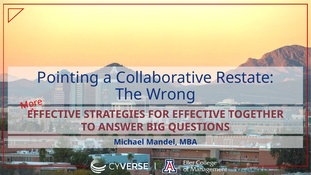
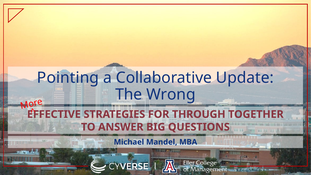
Restate: Restate -> Update (245, 78)
FOR EFFECTIVE: EFFECTIVE -> THROUGH (199, 114)
